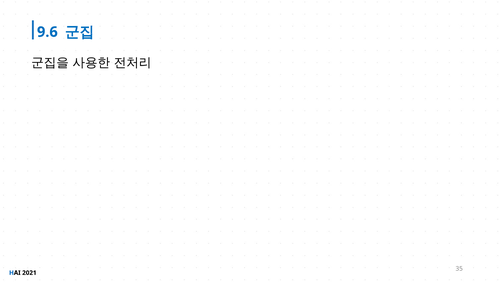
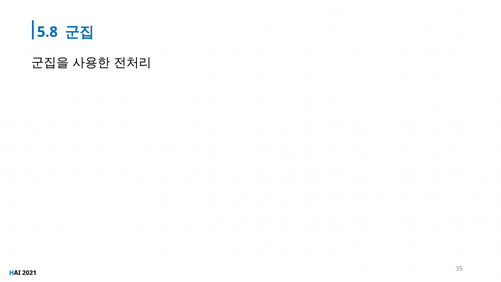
9.6: 9.6 -> 5.8 (47, 32)
